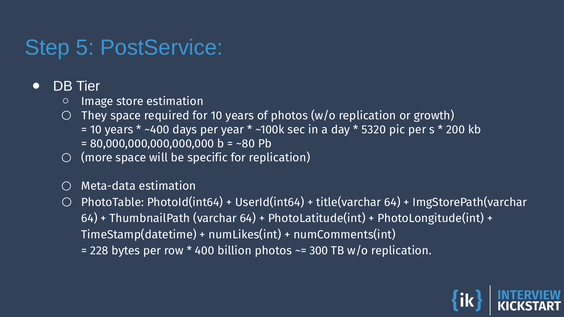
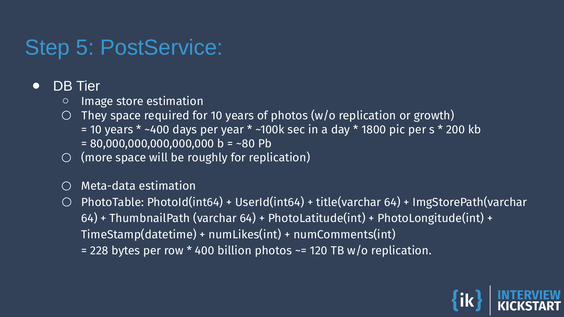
5320: 5320 -> 1800 (374, 130)
specific: specific -> roughly (208, 158)
300: 300 -> 120 (319, 251)
